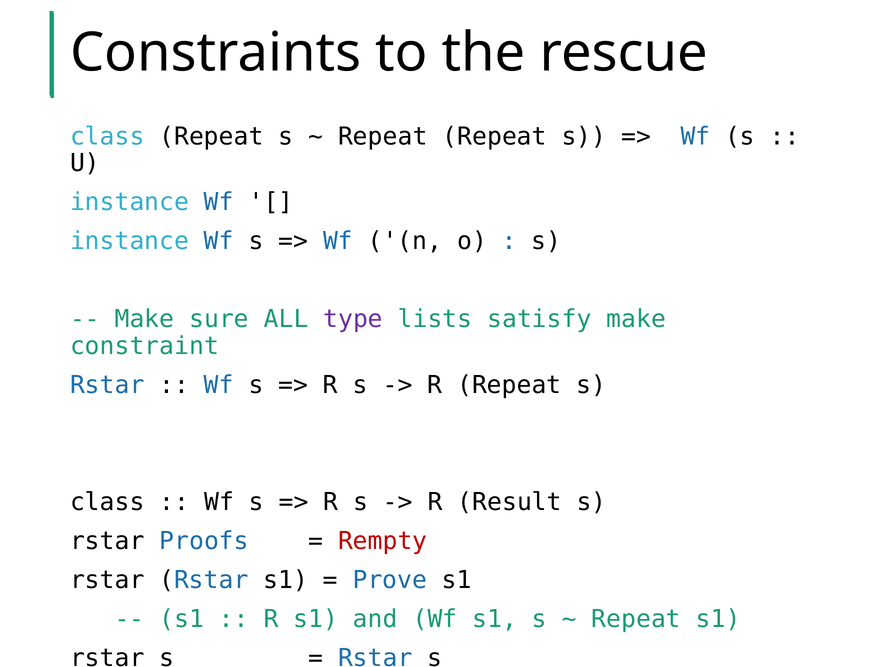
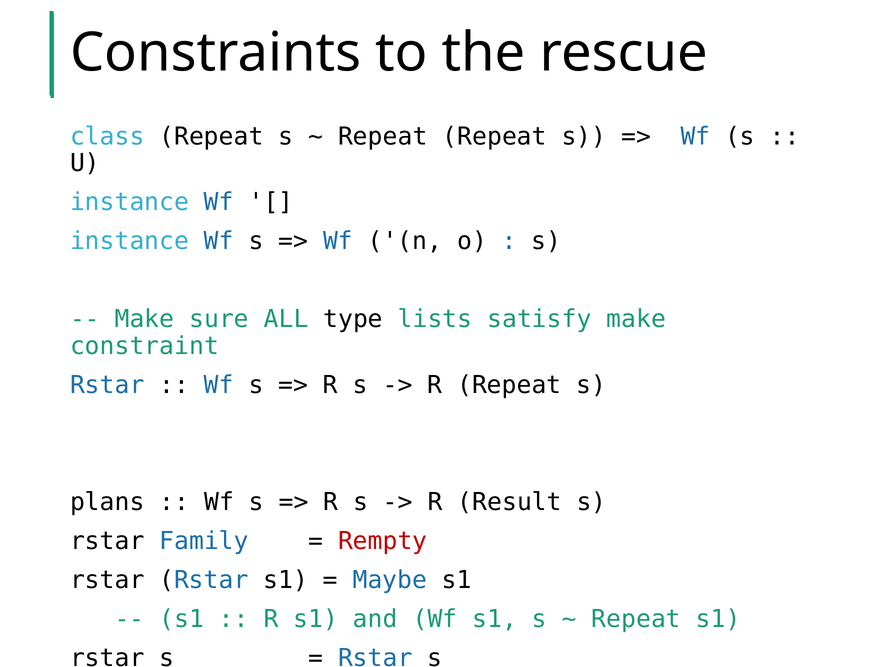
type colour: purple -> black (353, 319)
class: class -> plans (107, 502)
Proofs: Proofs -> Family (204, 541)
Prove: Prove -> Maybe (390, 580)
